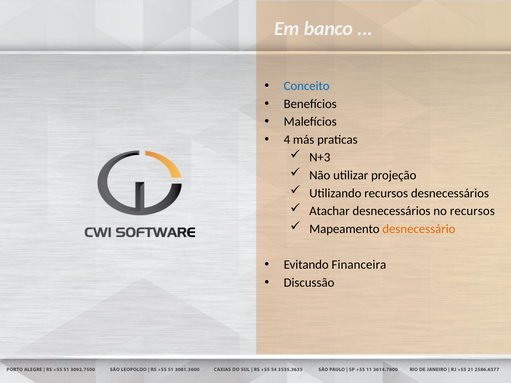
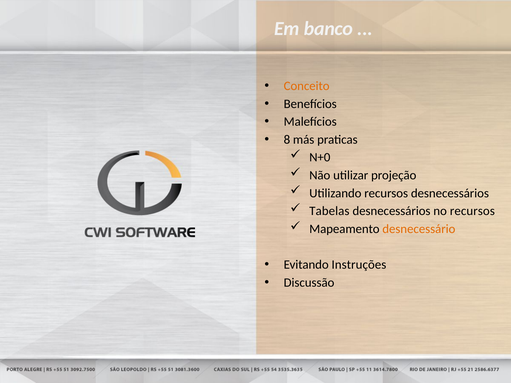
Conceito colour: blue -> orange (307, 86)
4: 4 -> 8 (287, 140)
N+3: N+3 -> N+0 (320, 158)
Atachar: Atachar -> Tabelas (329, 211)
Financeira: Financeira -> Instruções (359, 265)
